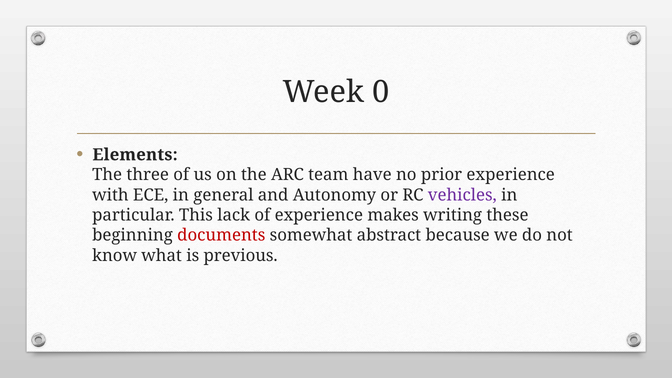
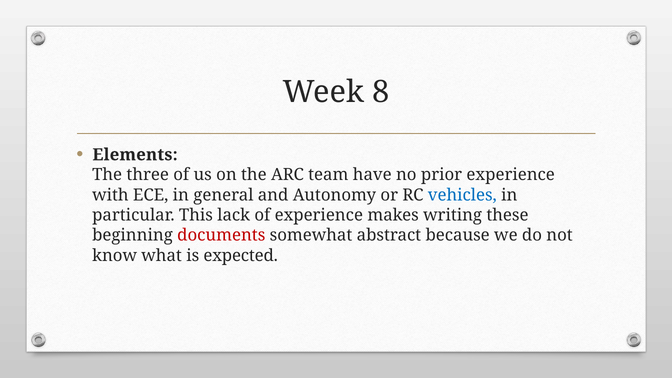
0: 0 -> 8 (381, 92)
vehicles colour: purple -> blue (462, 195)
previous: previous -> expected (241, 256)
